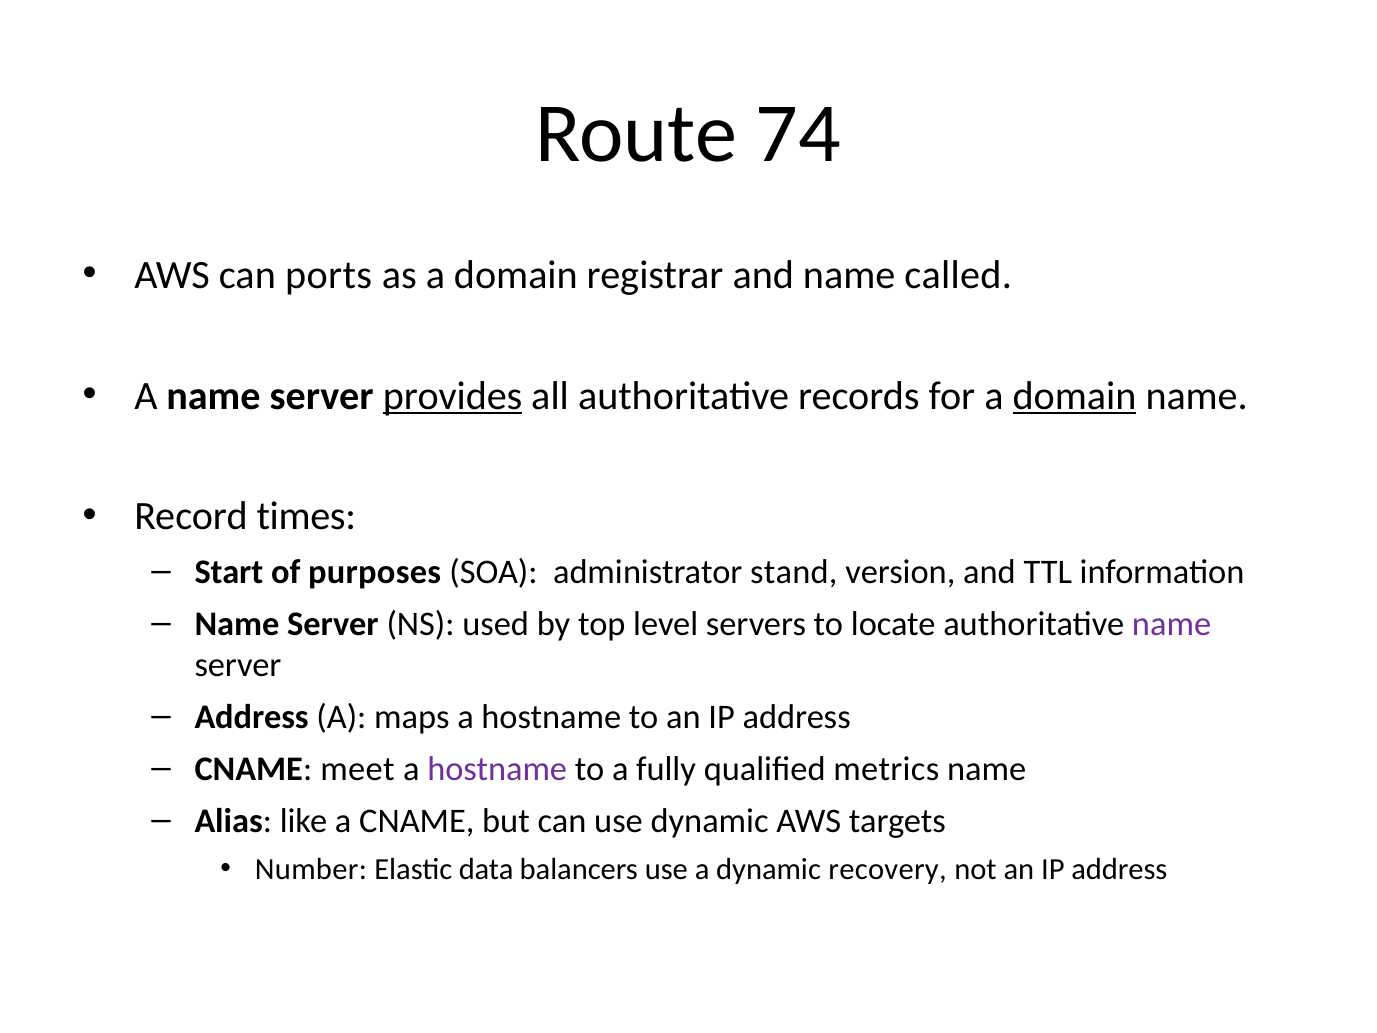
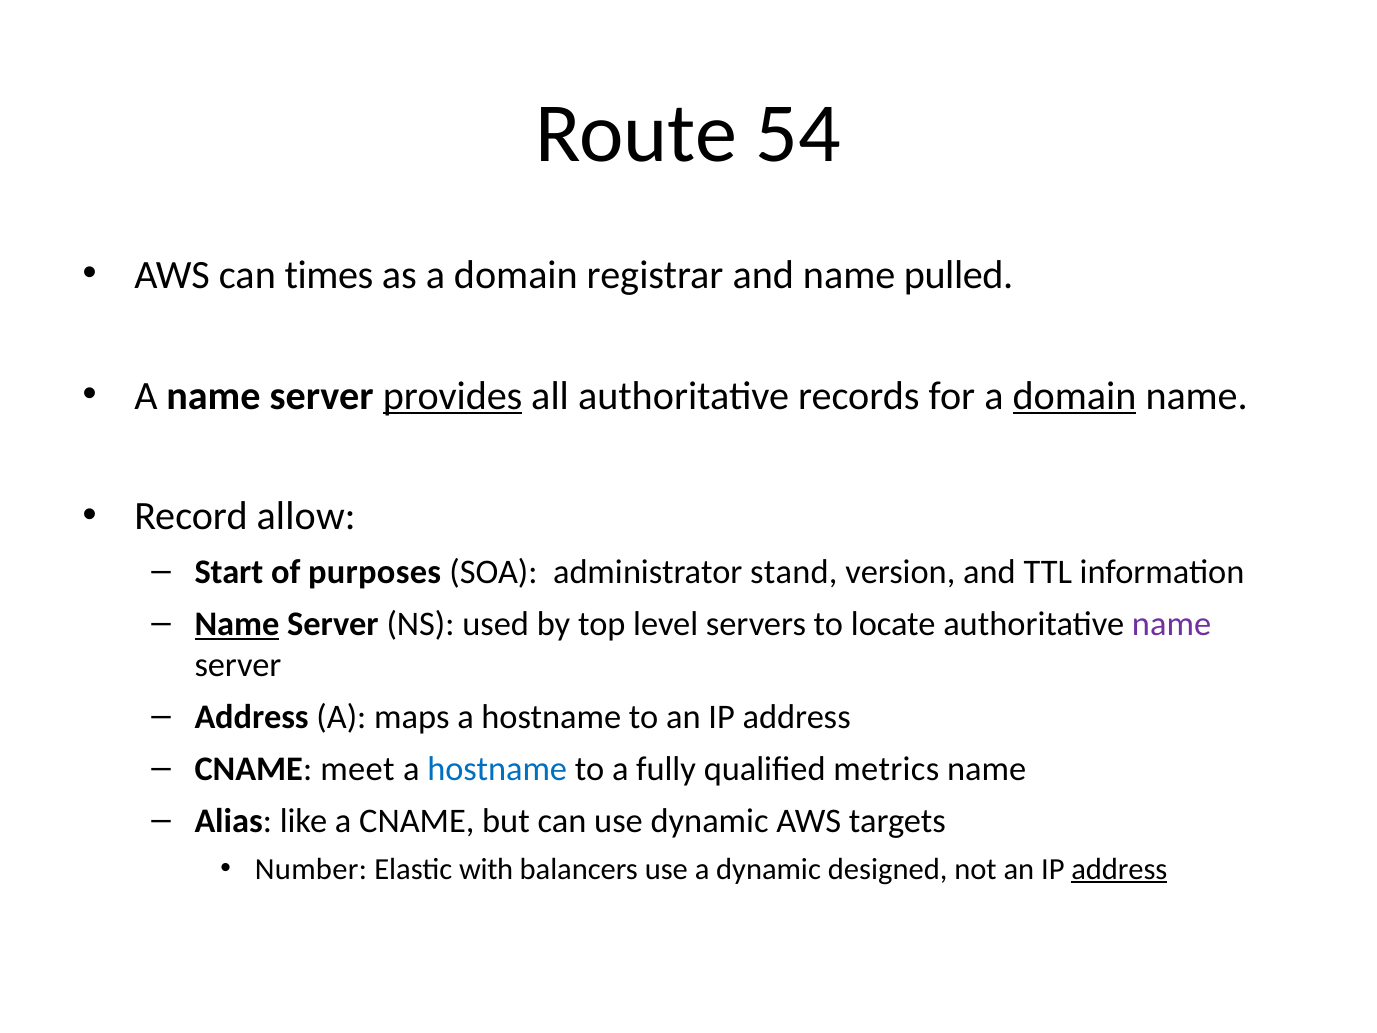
74: 74 -> 54 (799, 133)
ports: ports -> times (329, 275)
called: called -> pulled (959, 275)
times: times -> allow (306, 517)
Name underline: none -> present (237, 624)
hostname colour: purple -> blue (497, 769)
data: data -> with (486, 869)
recovery: recovery -> designed (888, 869)
address underline: none -> present (1119, 869)
